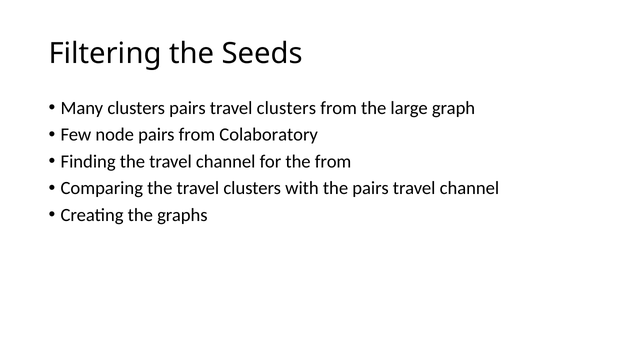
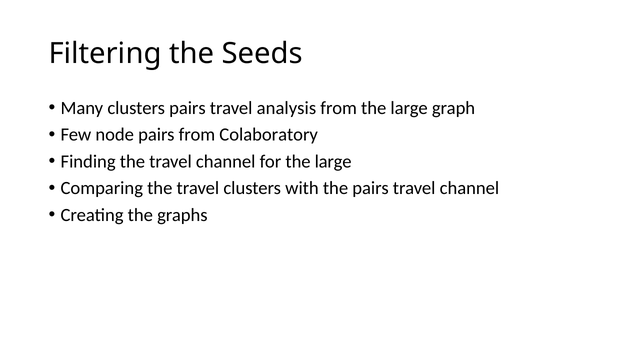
clusters: clusters -> analysis (286, 108)
for the from: from -> large (333, 161)
